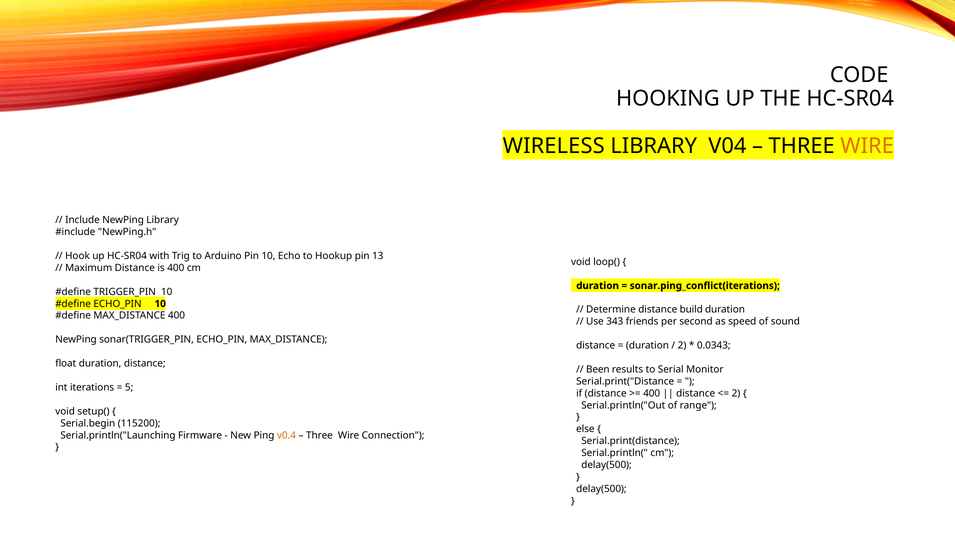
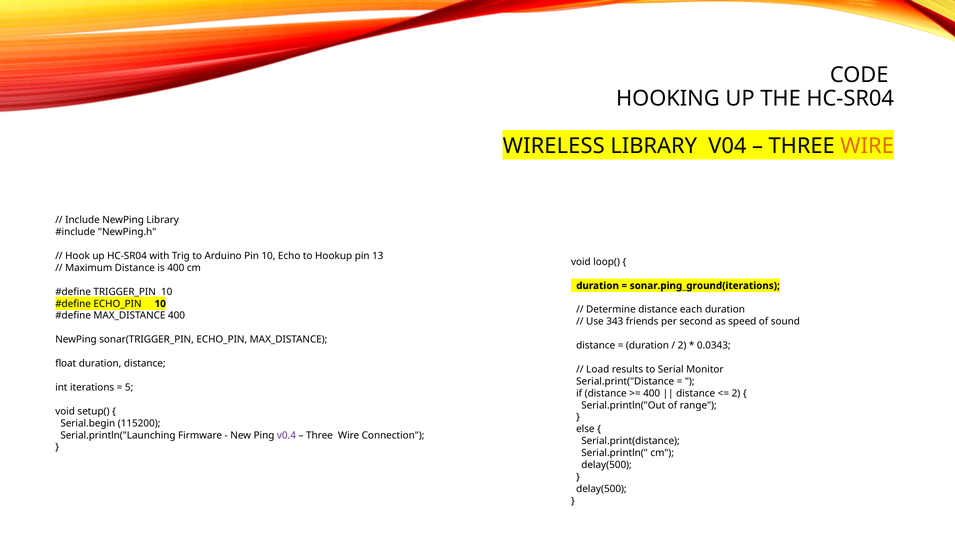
sonar.ping_conflict(iterations: sonar.ping_conflict(iterations -> sonar.ping_ground(iterations (705, 286)
build: build -> each (691, 310)
Been: Been -> Load (598, 369)
v0.4 colour: orange -> purple (286, 435)
